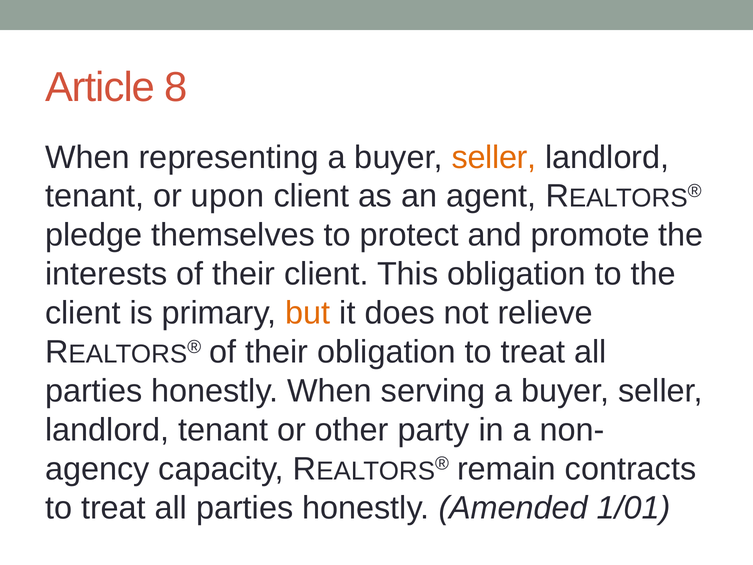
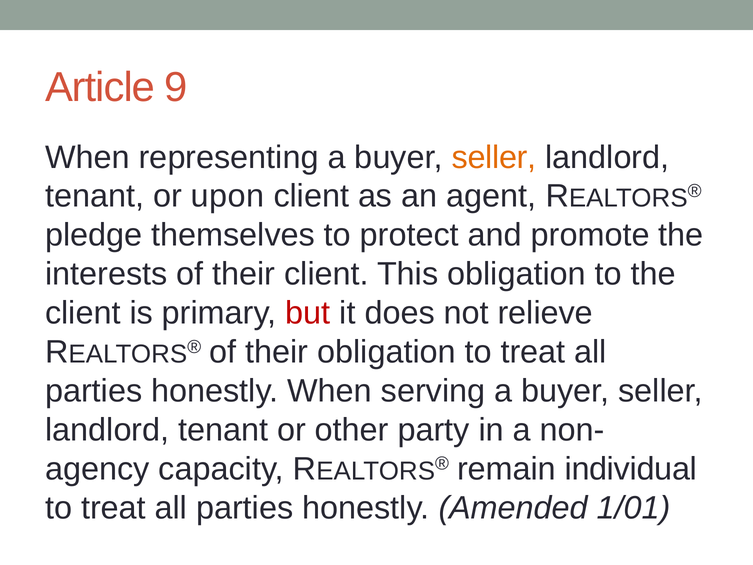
8: 8 -> 9 (176, 88)
but colour: orange -> red (308, 313)
contracts: contracts -> individual (631, 469)
